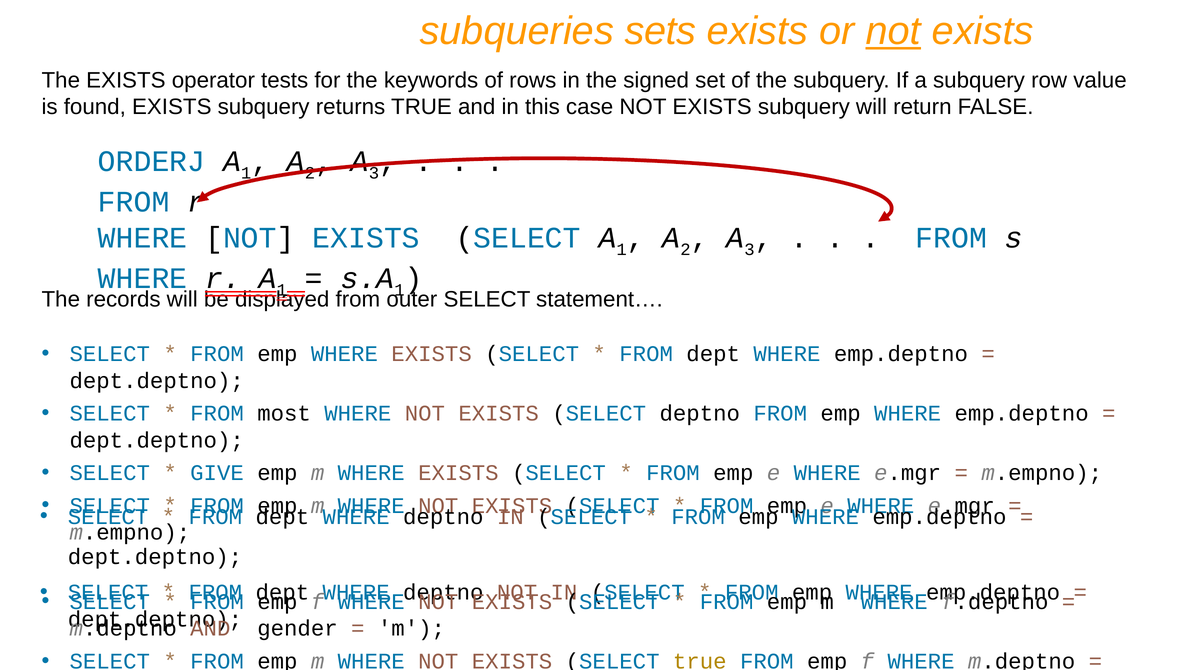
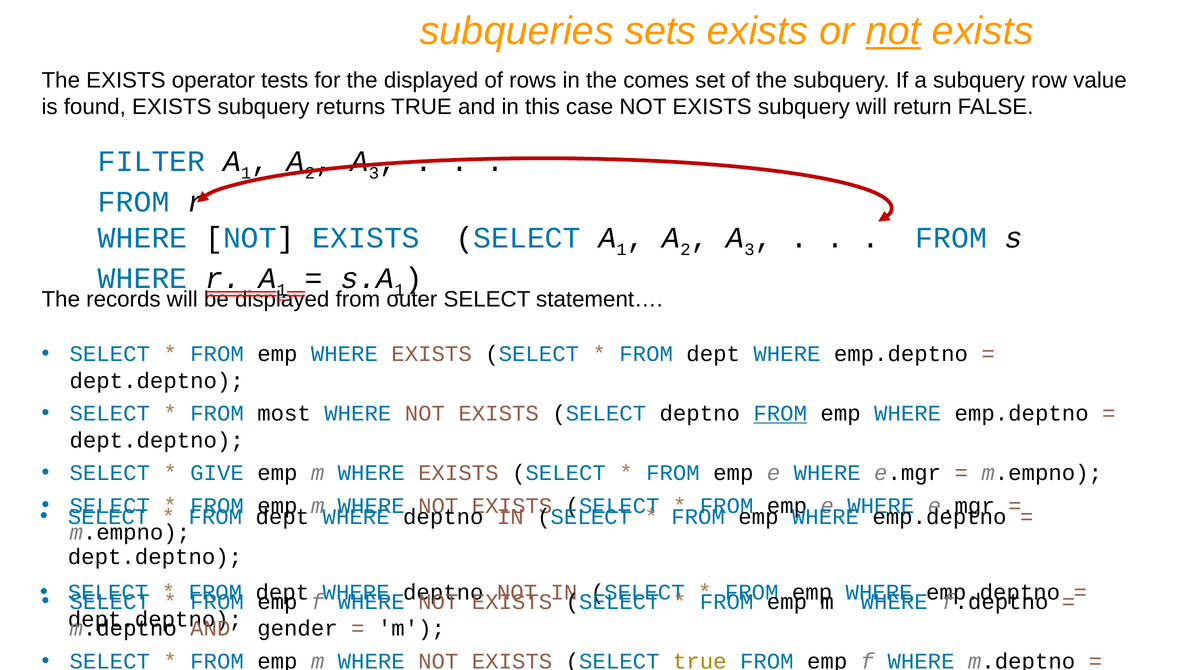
the keywords: keywords -> displayed (431, 80)
signed: signed -> comes (656, 80)
ORDERJ: ORDERJ -> FILTER (152, 162)
FROM underline: none -> present (780, 414)
